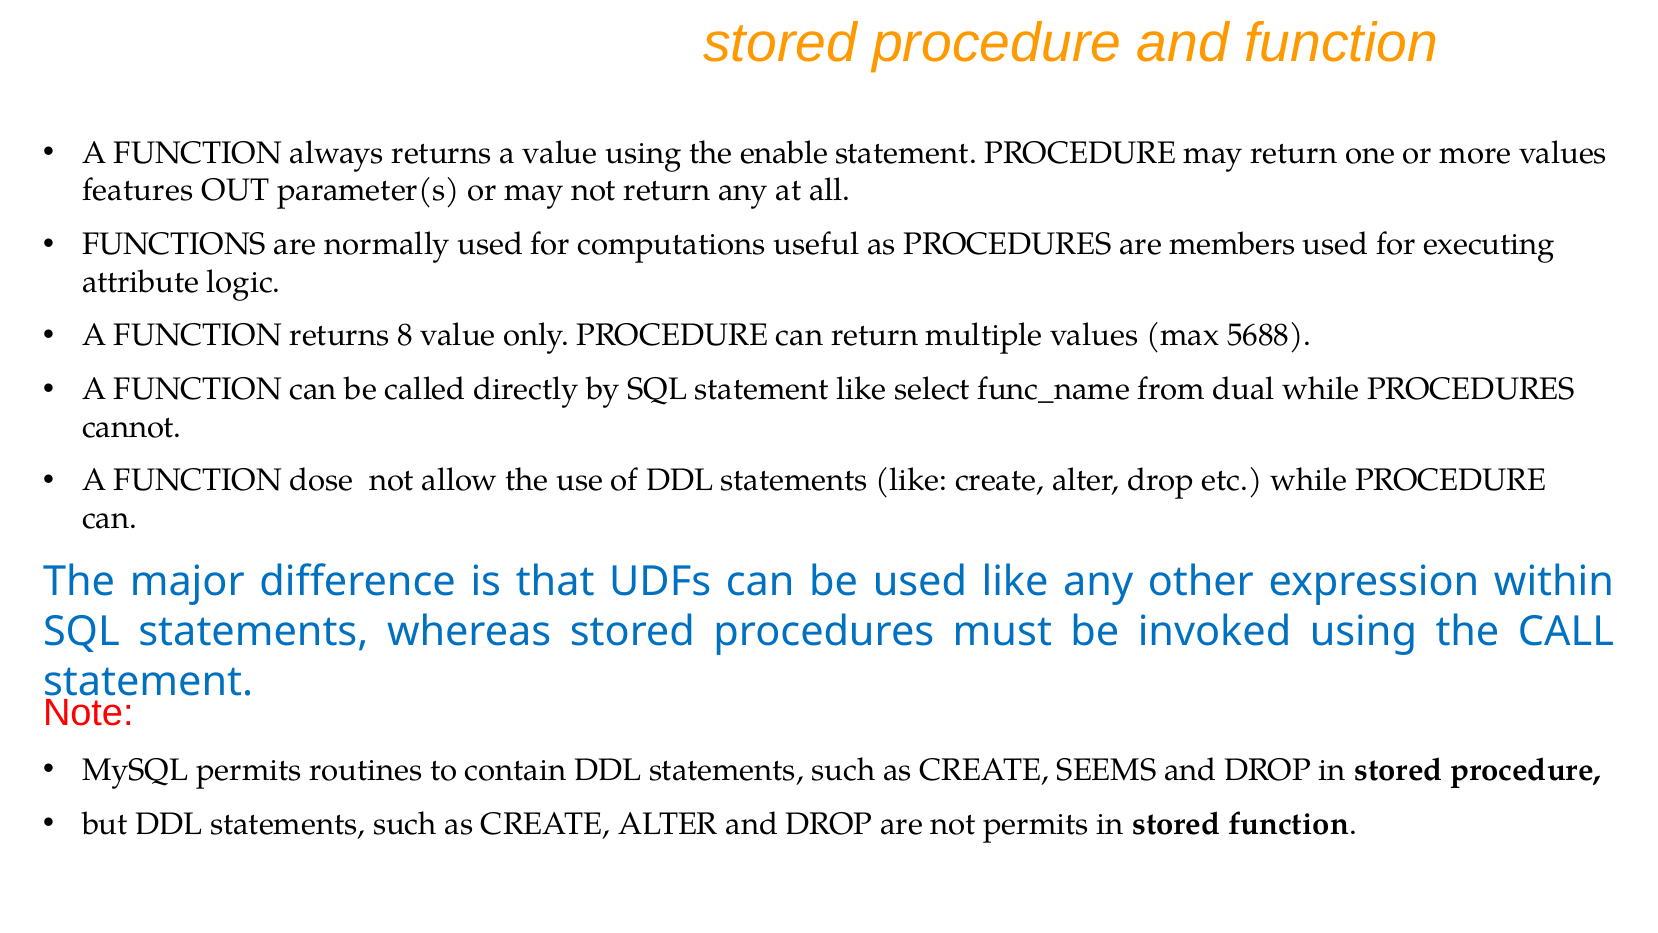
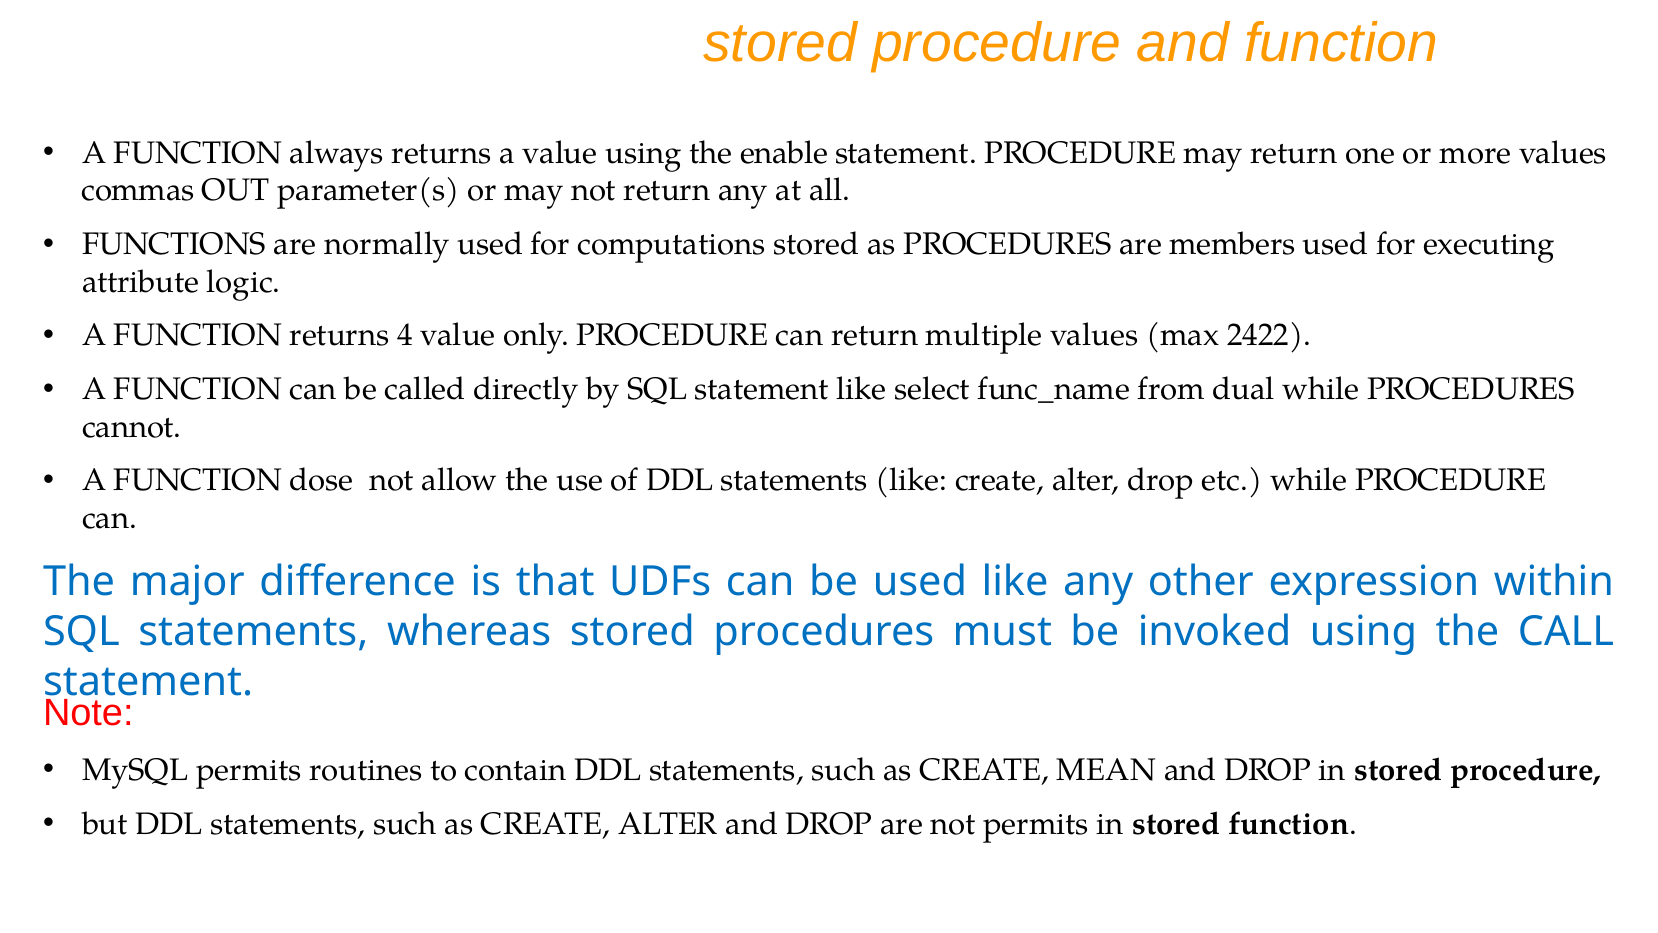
features: features -> commas (138, 191)
computations useful: useful -> stored (817, 244)
8: 8 -> 4 (405, 336)
5688: 5688 -> 2422 (1269, 336)
SEEMS: SEEMS -> MEAN (1106, 770)
